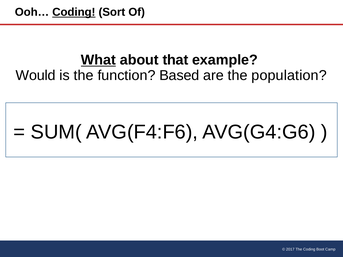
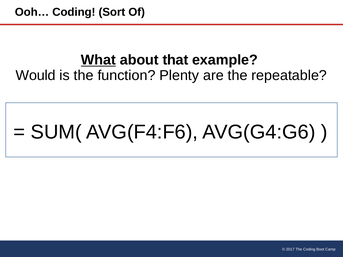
Coding underline: present -> none (74, 12)
Based: Based -> Plenty (179, 75)
population: population -> repeatable (289, 75)
